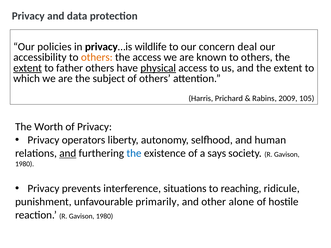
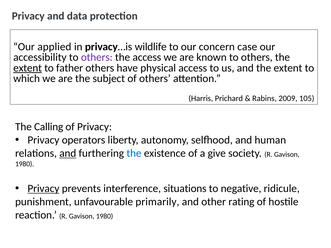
policies: policies -> applied (54, 47)
deal: deal -> case (247, 47)
others colour: orange -> purple (97, 57)
physical underline: present -> none (158, 68)
Worth: Worth -> Calling (49, 127)
says: says -> give (217, 153)
Privacy underline: none -> present (43, 189)
reaching: reaching -> negative (241, 189)
alone: alone -> rating (241, 202)
